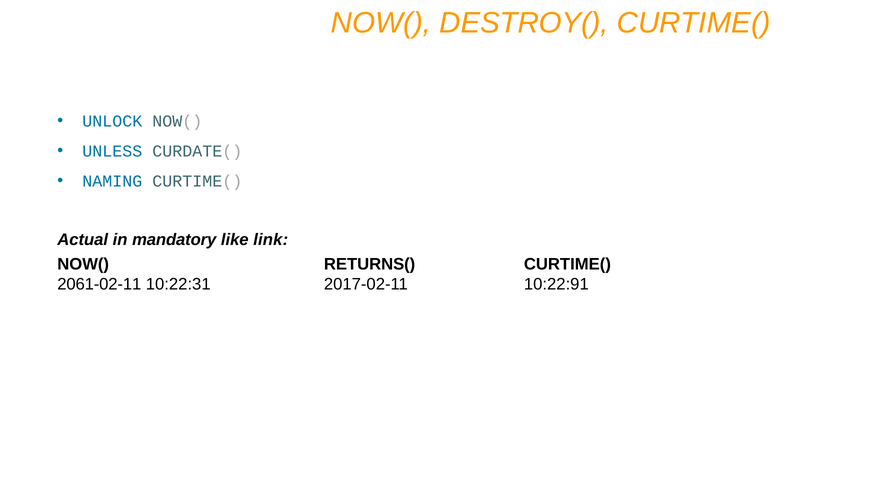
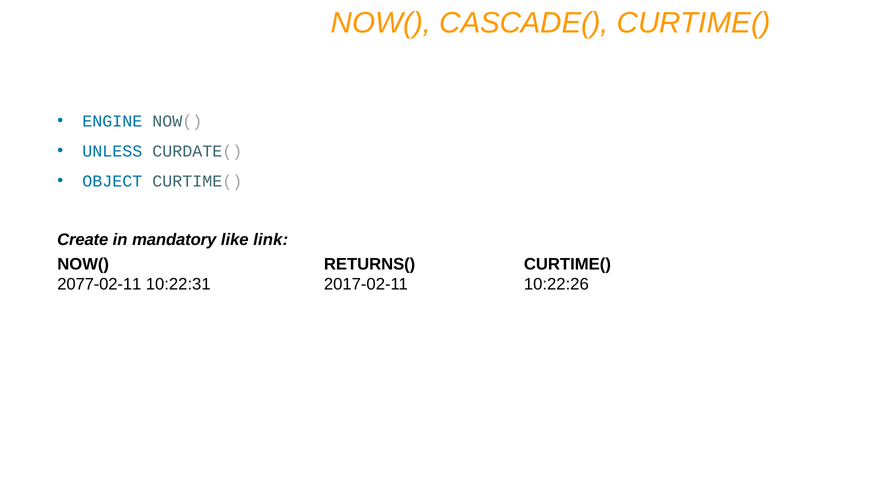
DESTROY(: DESTROY( -> CASCADE( (524, 23)
UNLOCK: UNLOCK -> ENGINE (112, 121)
NAMING: NAMING -> OBJECT (112, 181)
Actual: Actual -> Create (83, 240)
2061-02-11: 2061-02-11 -> 2077-02-11 (99, 284)
10:22:91: 10:22:91 -> 10:22:26 (556, 284)
